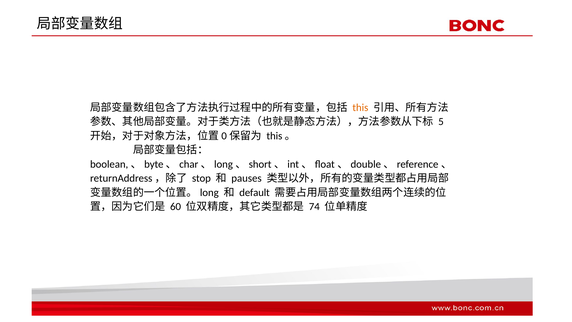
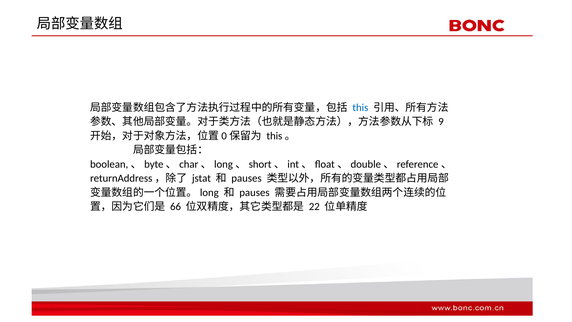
this colour: orange -> blue (360, 107)
5: 5 -> 9 (441, 122)
stop: stop -> jstat (201, 178)
default: default -> pauses (254, 192)
60: 60 -> 66 (176, 206)
74: 74 -> 22 (314, 206)
